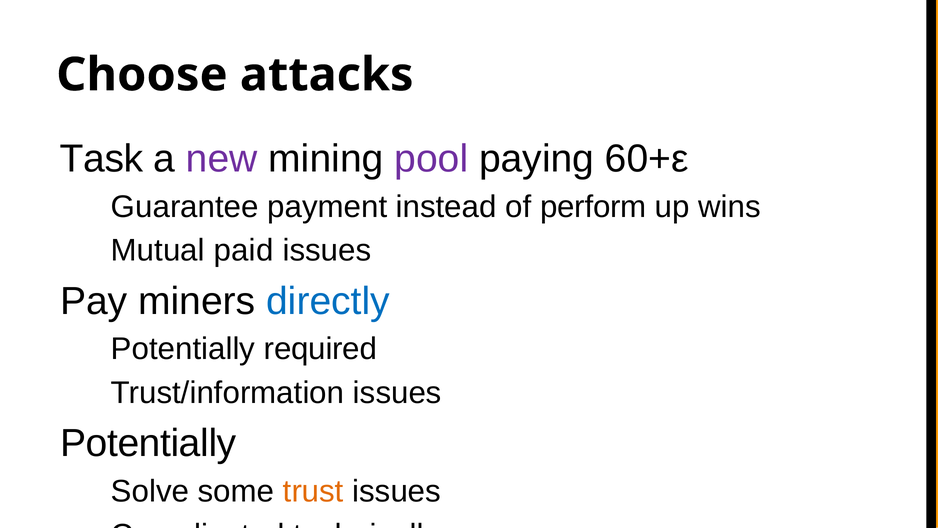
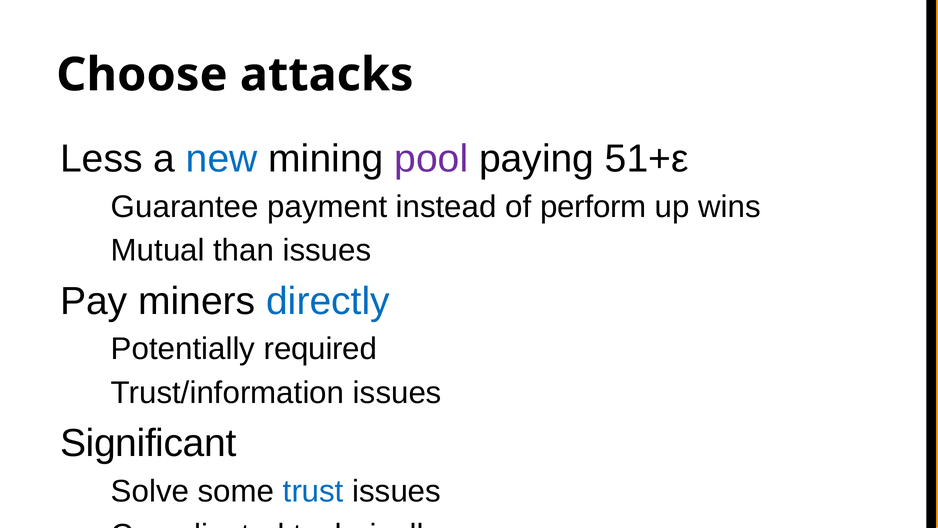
Task: Task -> Less (101, 159)
new colour: purple -> blue (222, 159)
60+ε: 60+ε -> 51+ε (647, 159)
paid: paid -> than (244, 250)
Potentially: Potentially -> Significant (148, 443)
trust colour: orange -> blue (313, 491)
